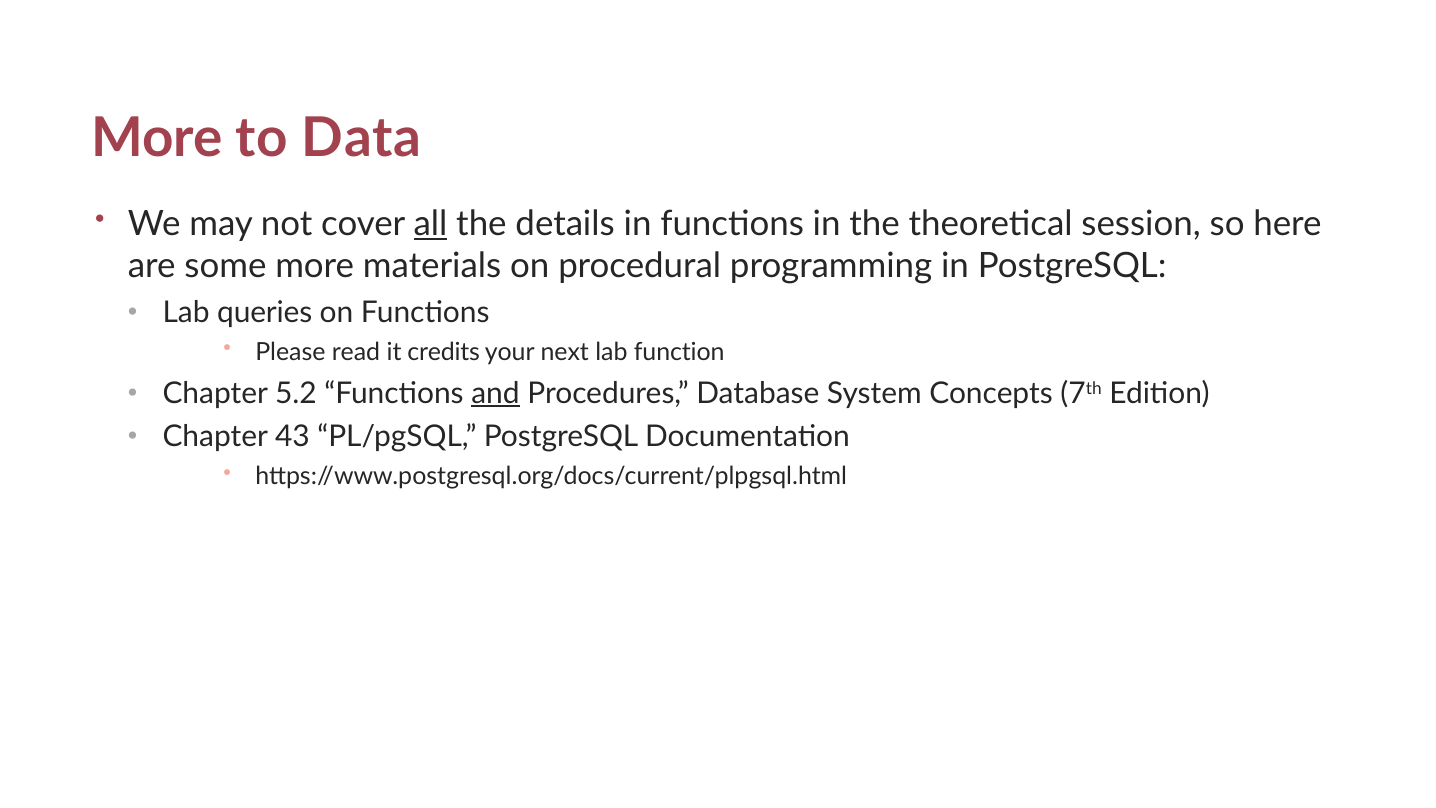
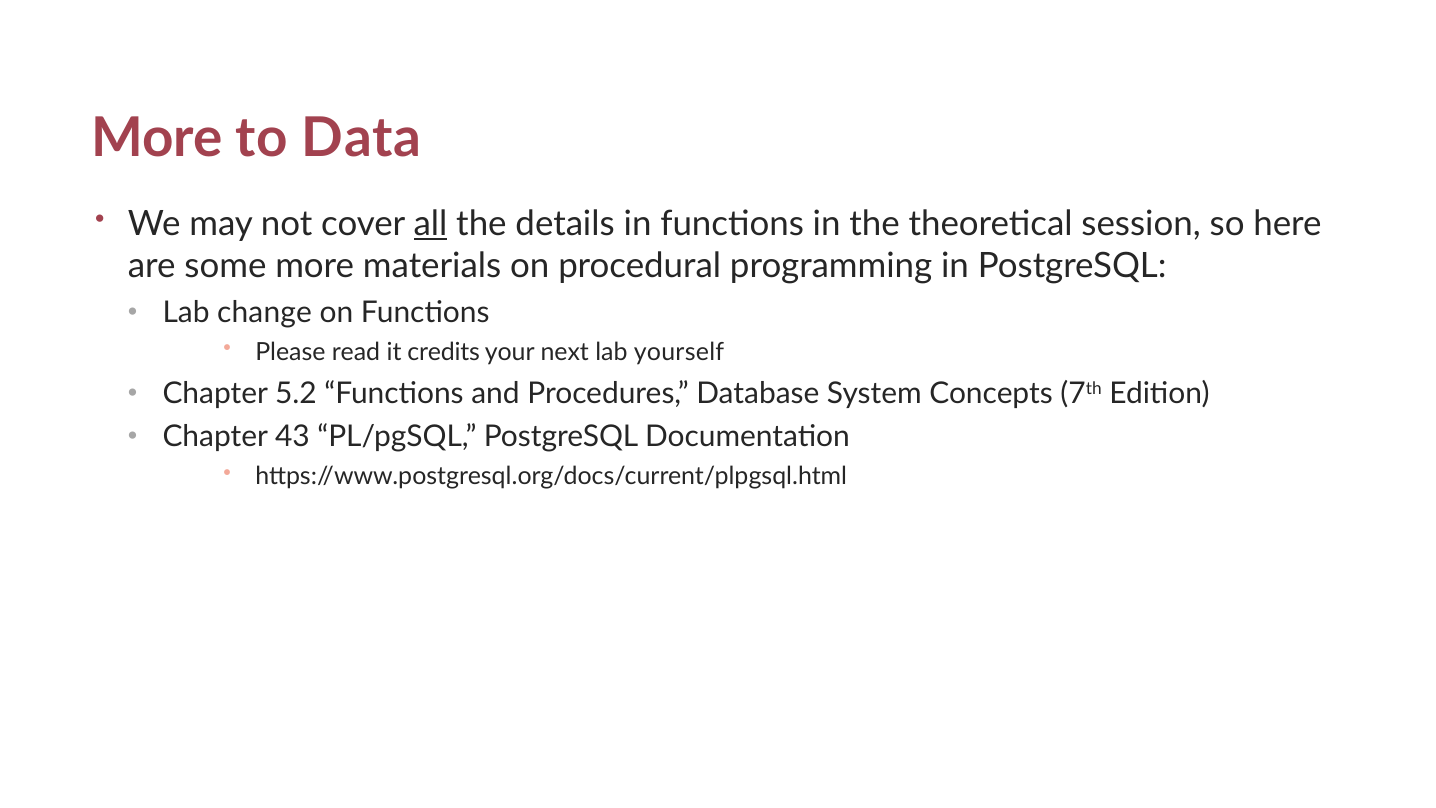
queries: queries -> change (265, 312)
function: function -> yourself (679, 352)
and underline: present -> none (495, 393)
